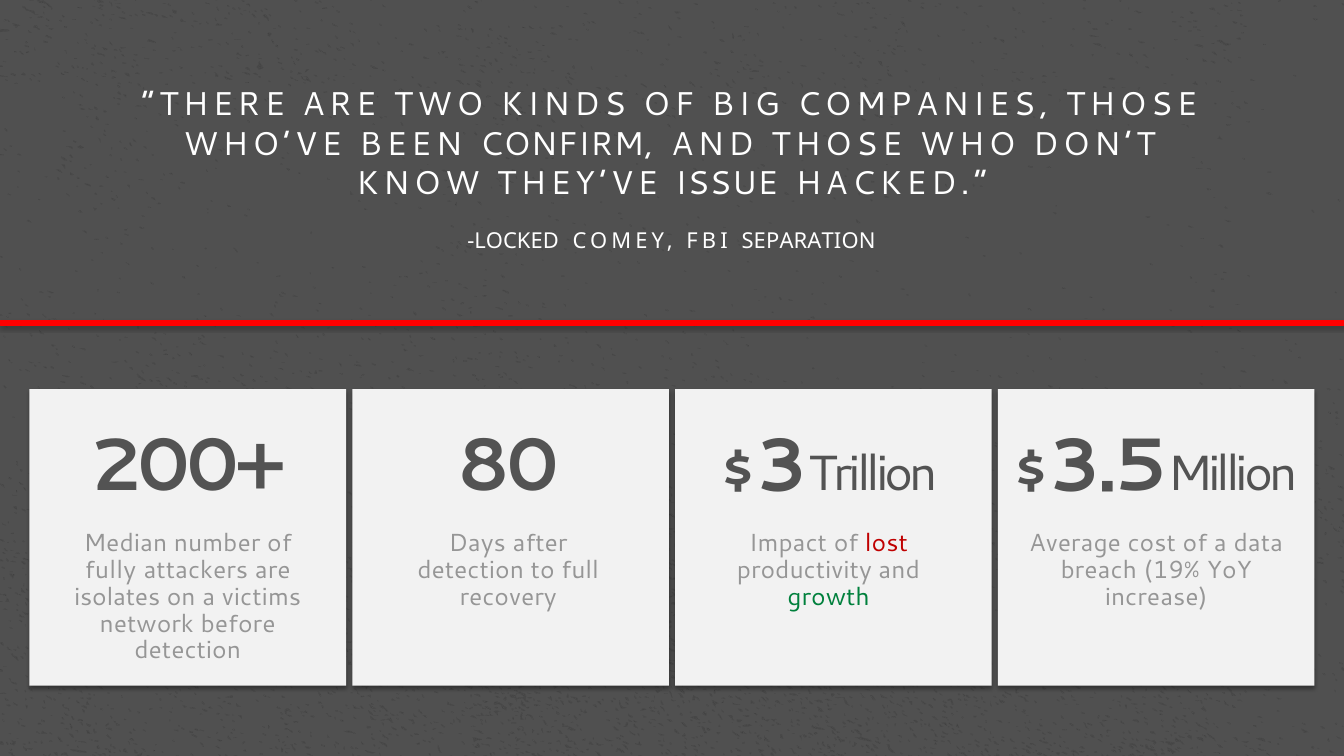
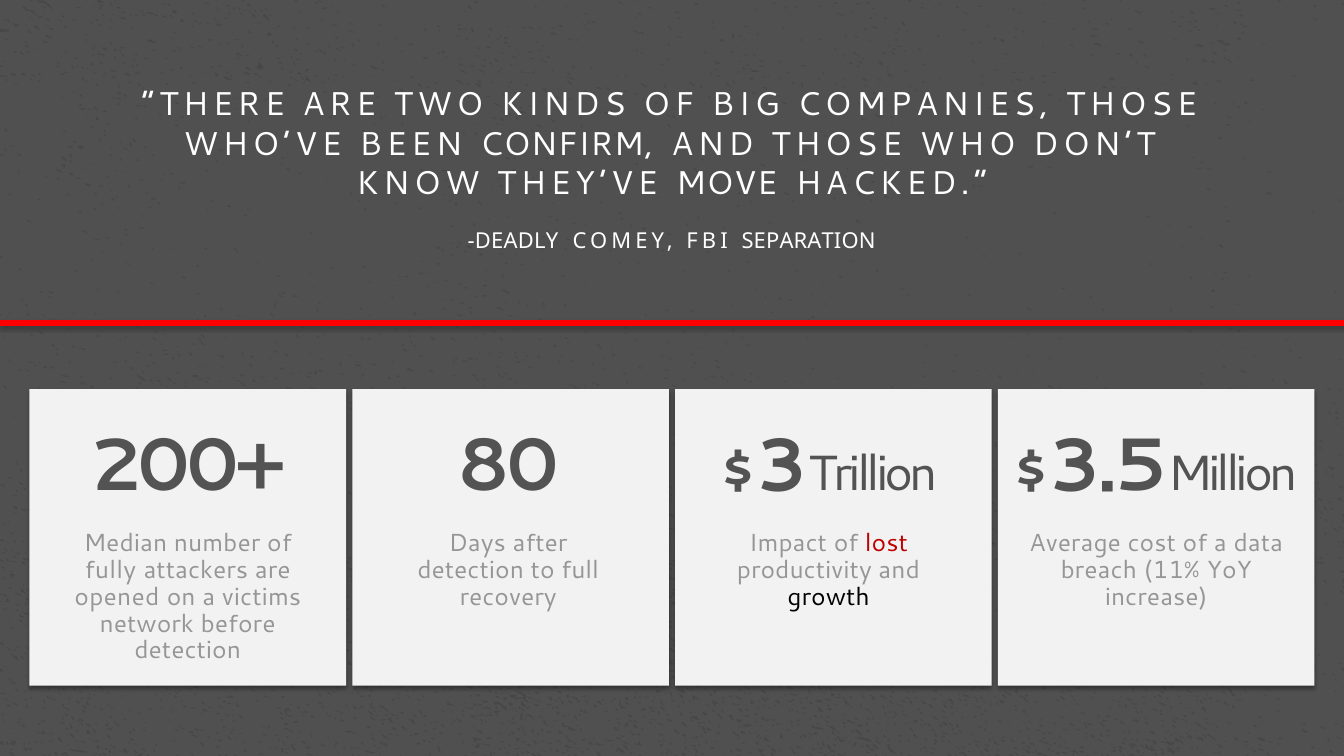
ISSUE: ISSUE -> MOVE (727, 184)
LOCKED: LOCKED -> DEADLY (513, 241)
19%: 19% -> 11% (1172, 570)
isolates: isolates -> opened (117, 597)
growth colour: green -> black (829, 597)
